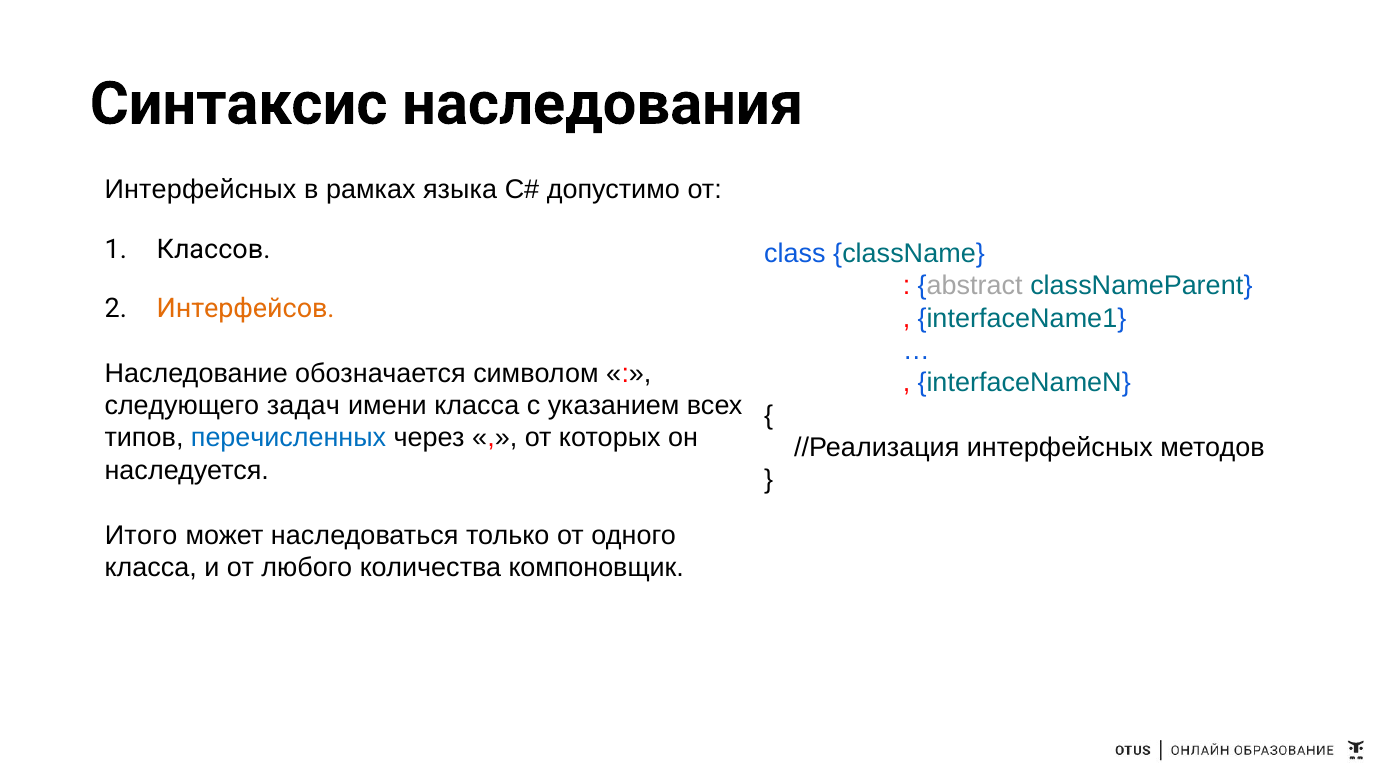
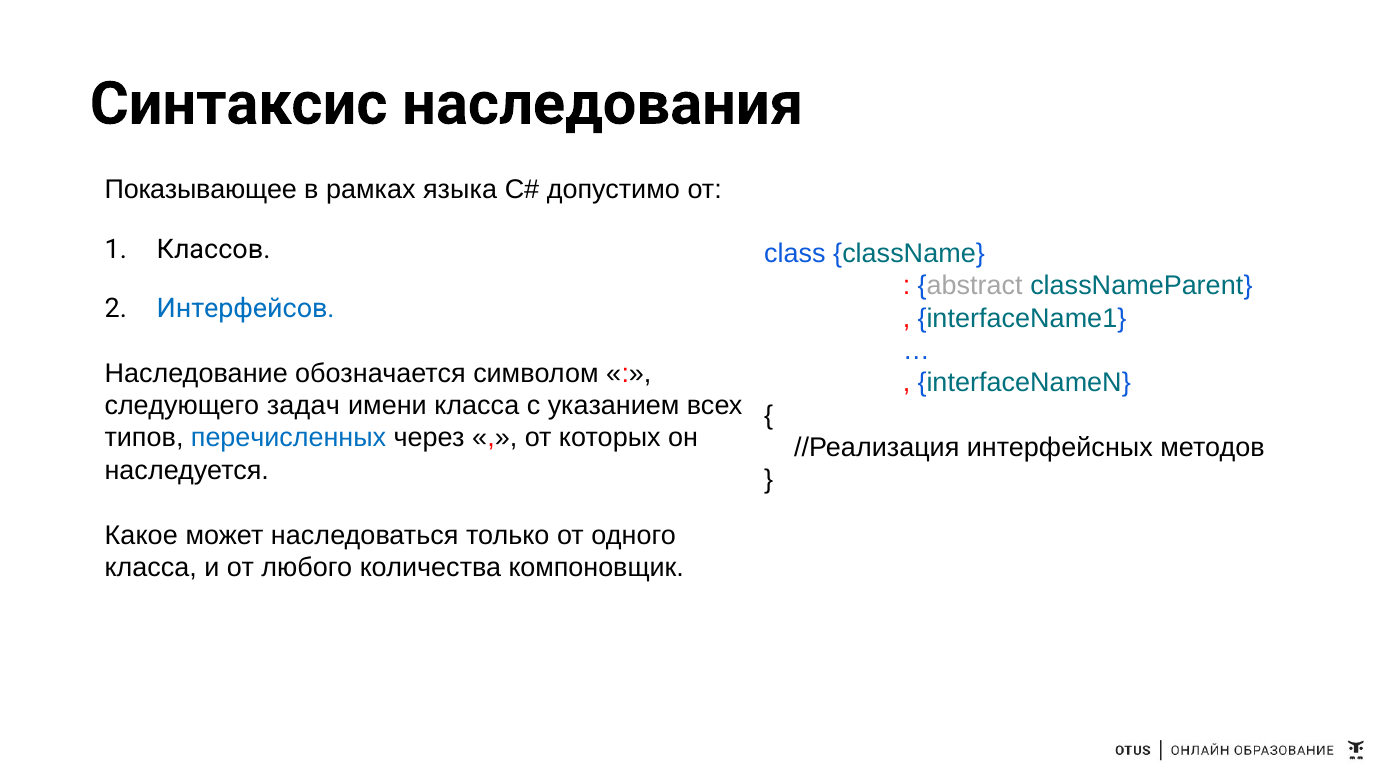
Интерфейсных: Интерфейсных -> Показывающее (201, 190)
Интерфейсов colour: orange -> blue (246, 309)
Итого: Итого -> Какое (141, 535)
